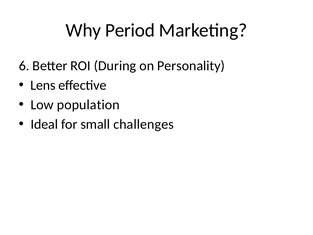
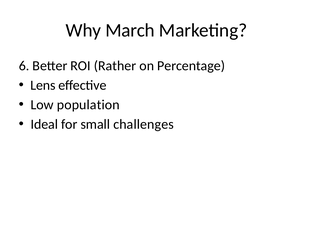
Period: Period -> March (130, 30)
During: During -> Rather (115, 66)
Personality: Personality -> Percentage (191, 66)
